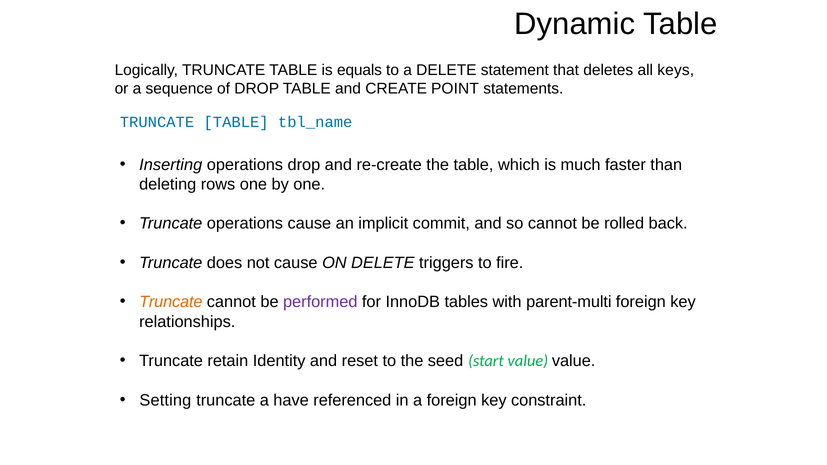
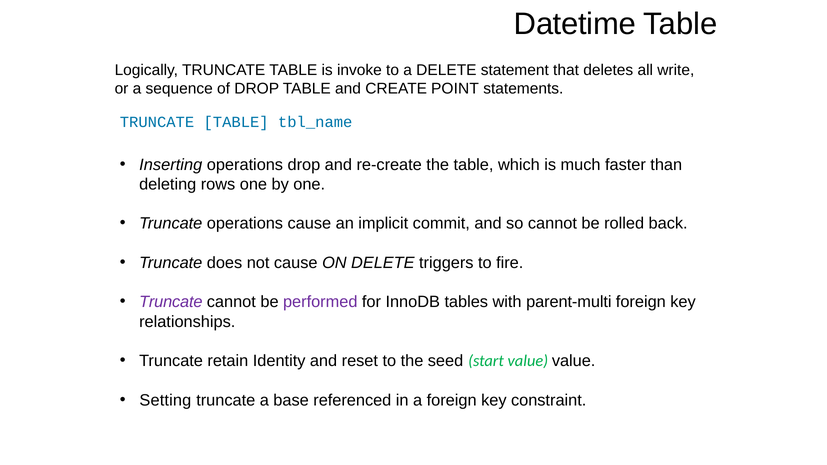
Dynamic: Dynamic -> Datetime (575, 24)
equals: equals -> invoke (359, 70)
keys: keys -> write (676, 70)
Truncate colour: orange -> purple (171, 302)
have: have -> base (291, 400)
